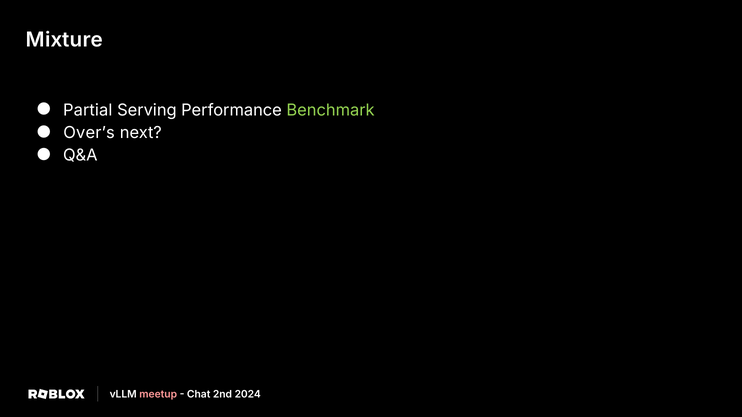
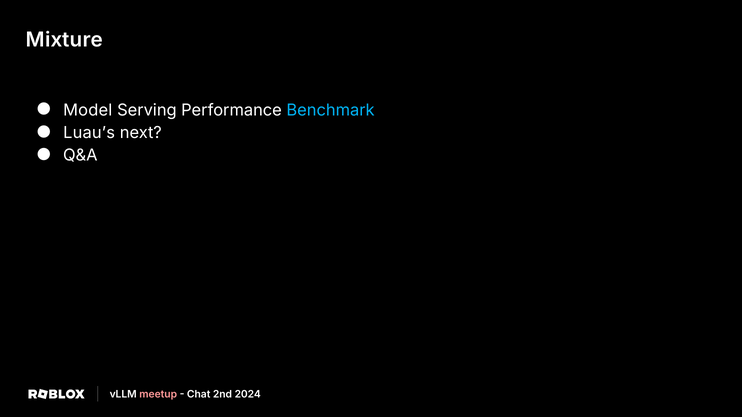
Partial: Partial -> Model (88, 110)
Benchmark colour: light green -> light blue (330, 110)
Over’s: Over’s -> Luau’s (89, 133)
